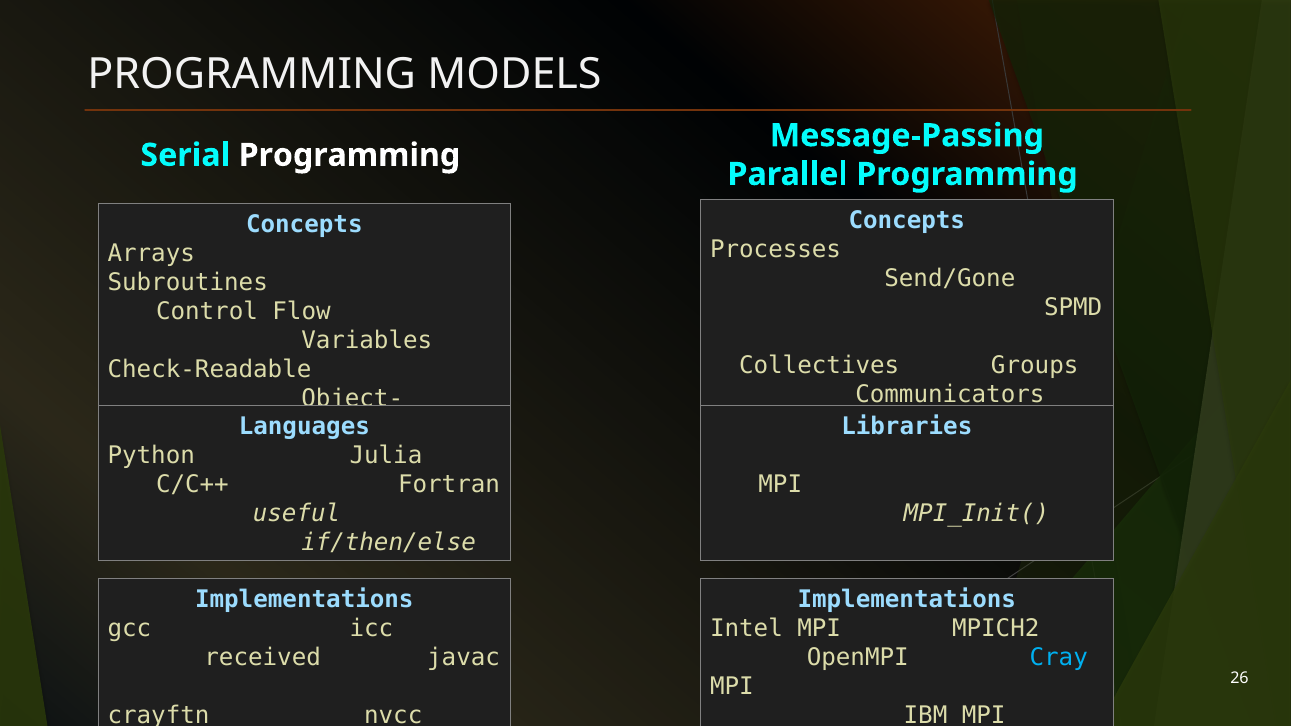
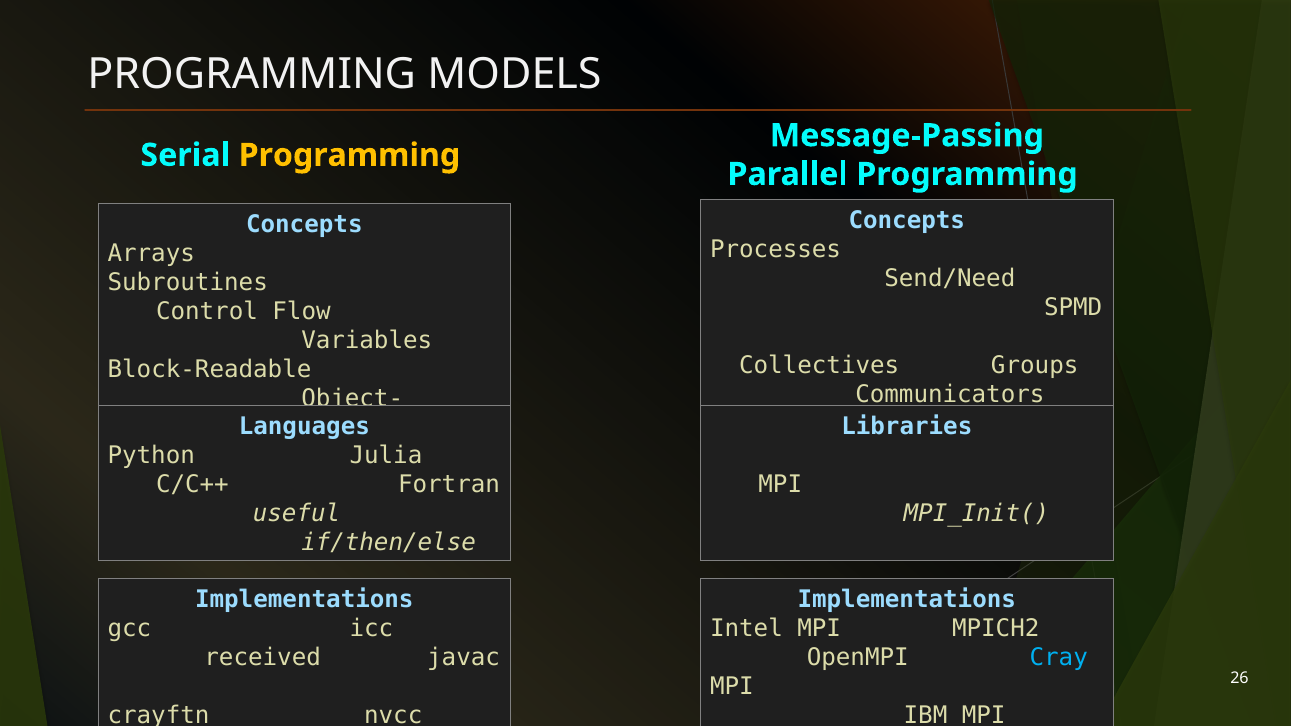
Programming colour: white -> yellow (349, 155)
Send/Gone: Send/Gone -> Send/Need (950, 279)
Check-Readable: Check-Readable -> Block-Readable (210, 370)
